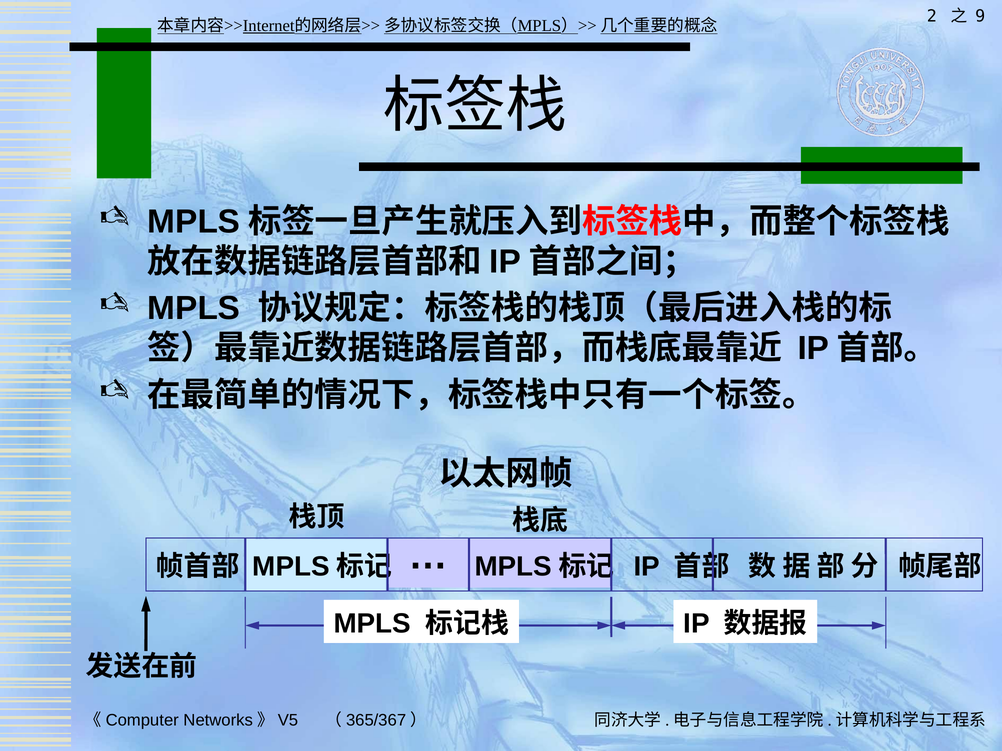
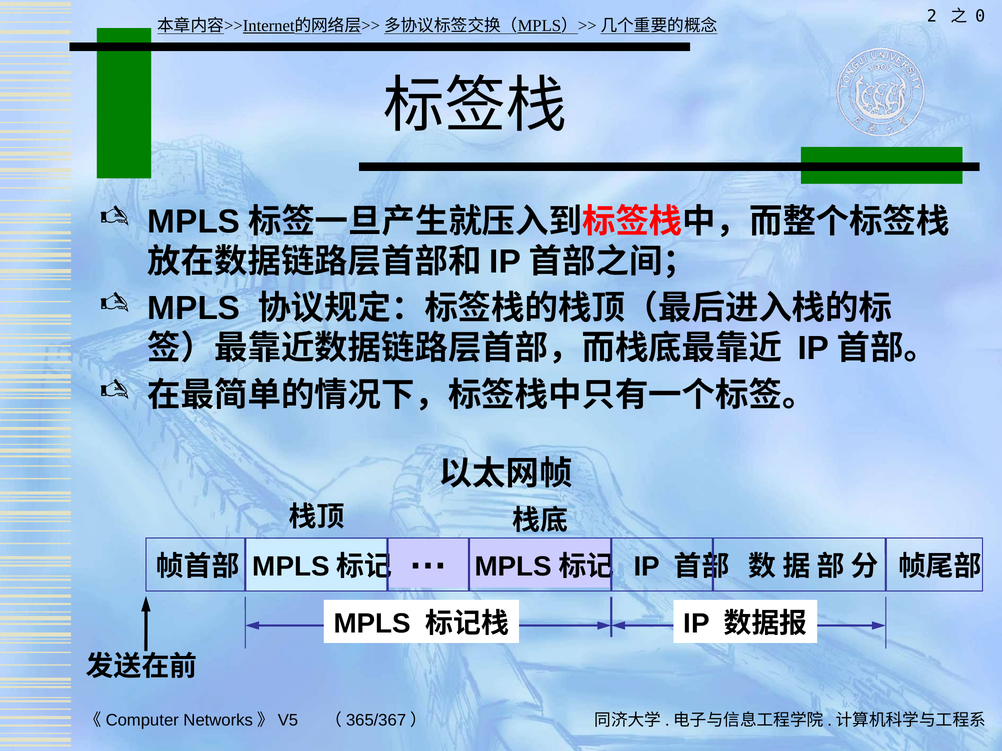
9: 9 -> 0 (980, 16)
